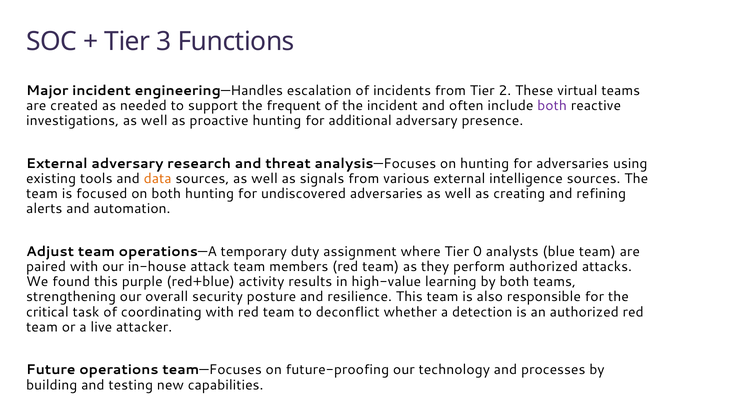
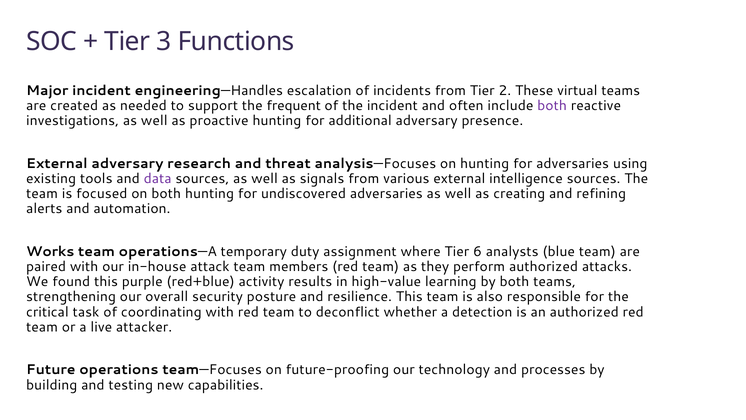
data colour: orange -> purple (158, 178)
Adjust: Adjust -> Works (50, 251)
0: 0 -> 6 (478, 251)
